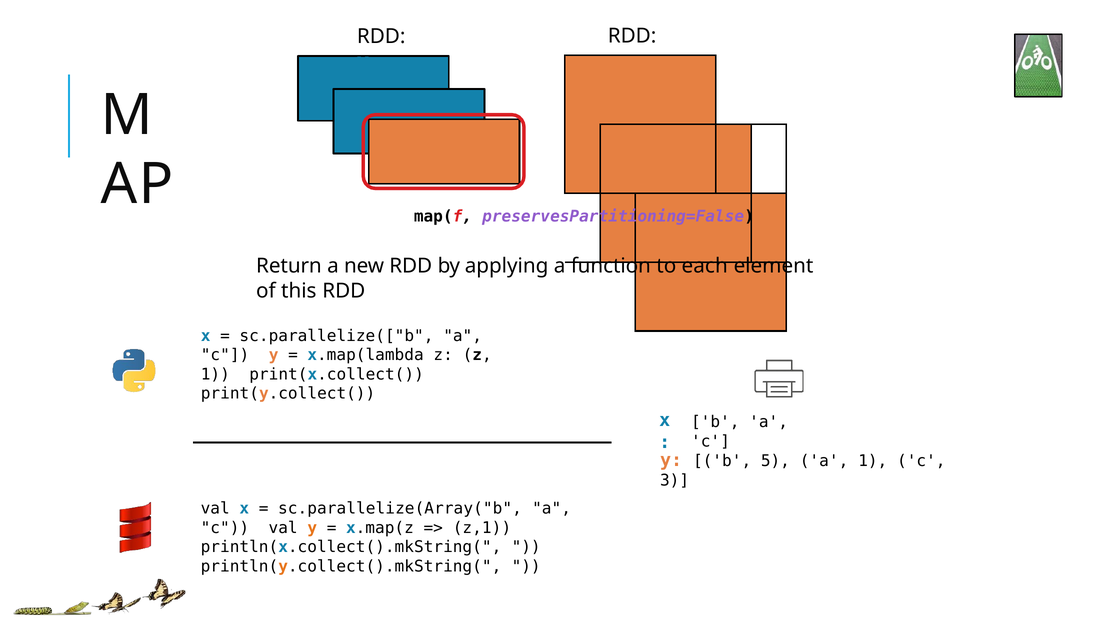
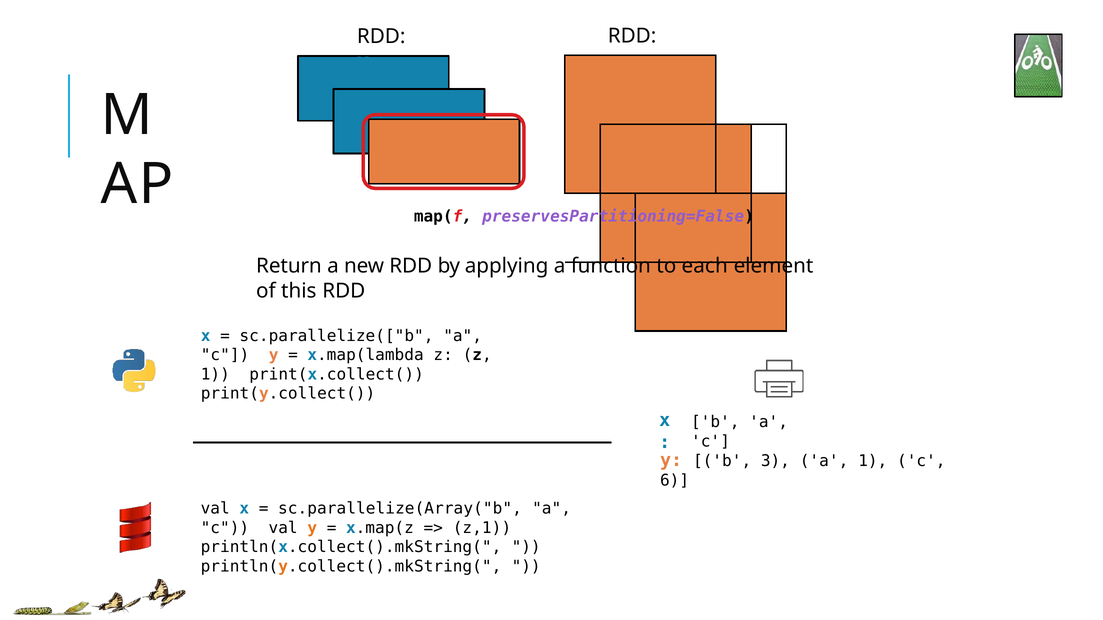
5: 5 -> 3 (775, 461)
3: 3 -> 6 (675, 481)
